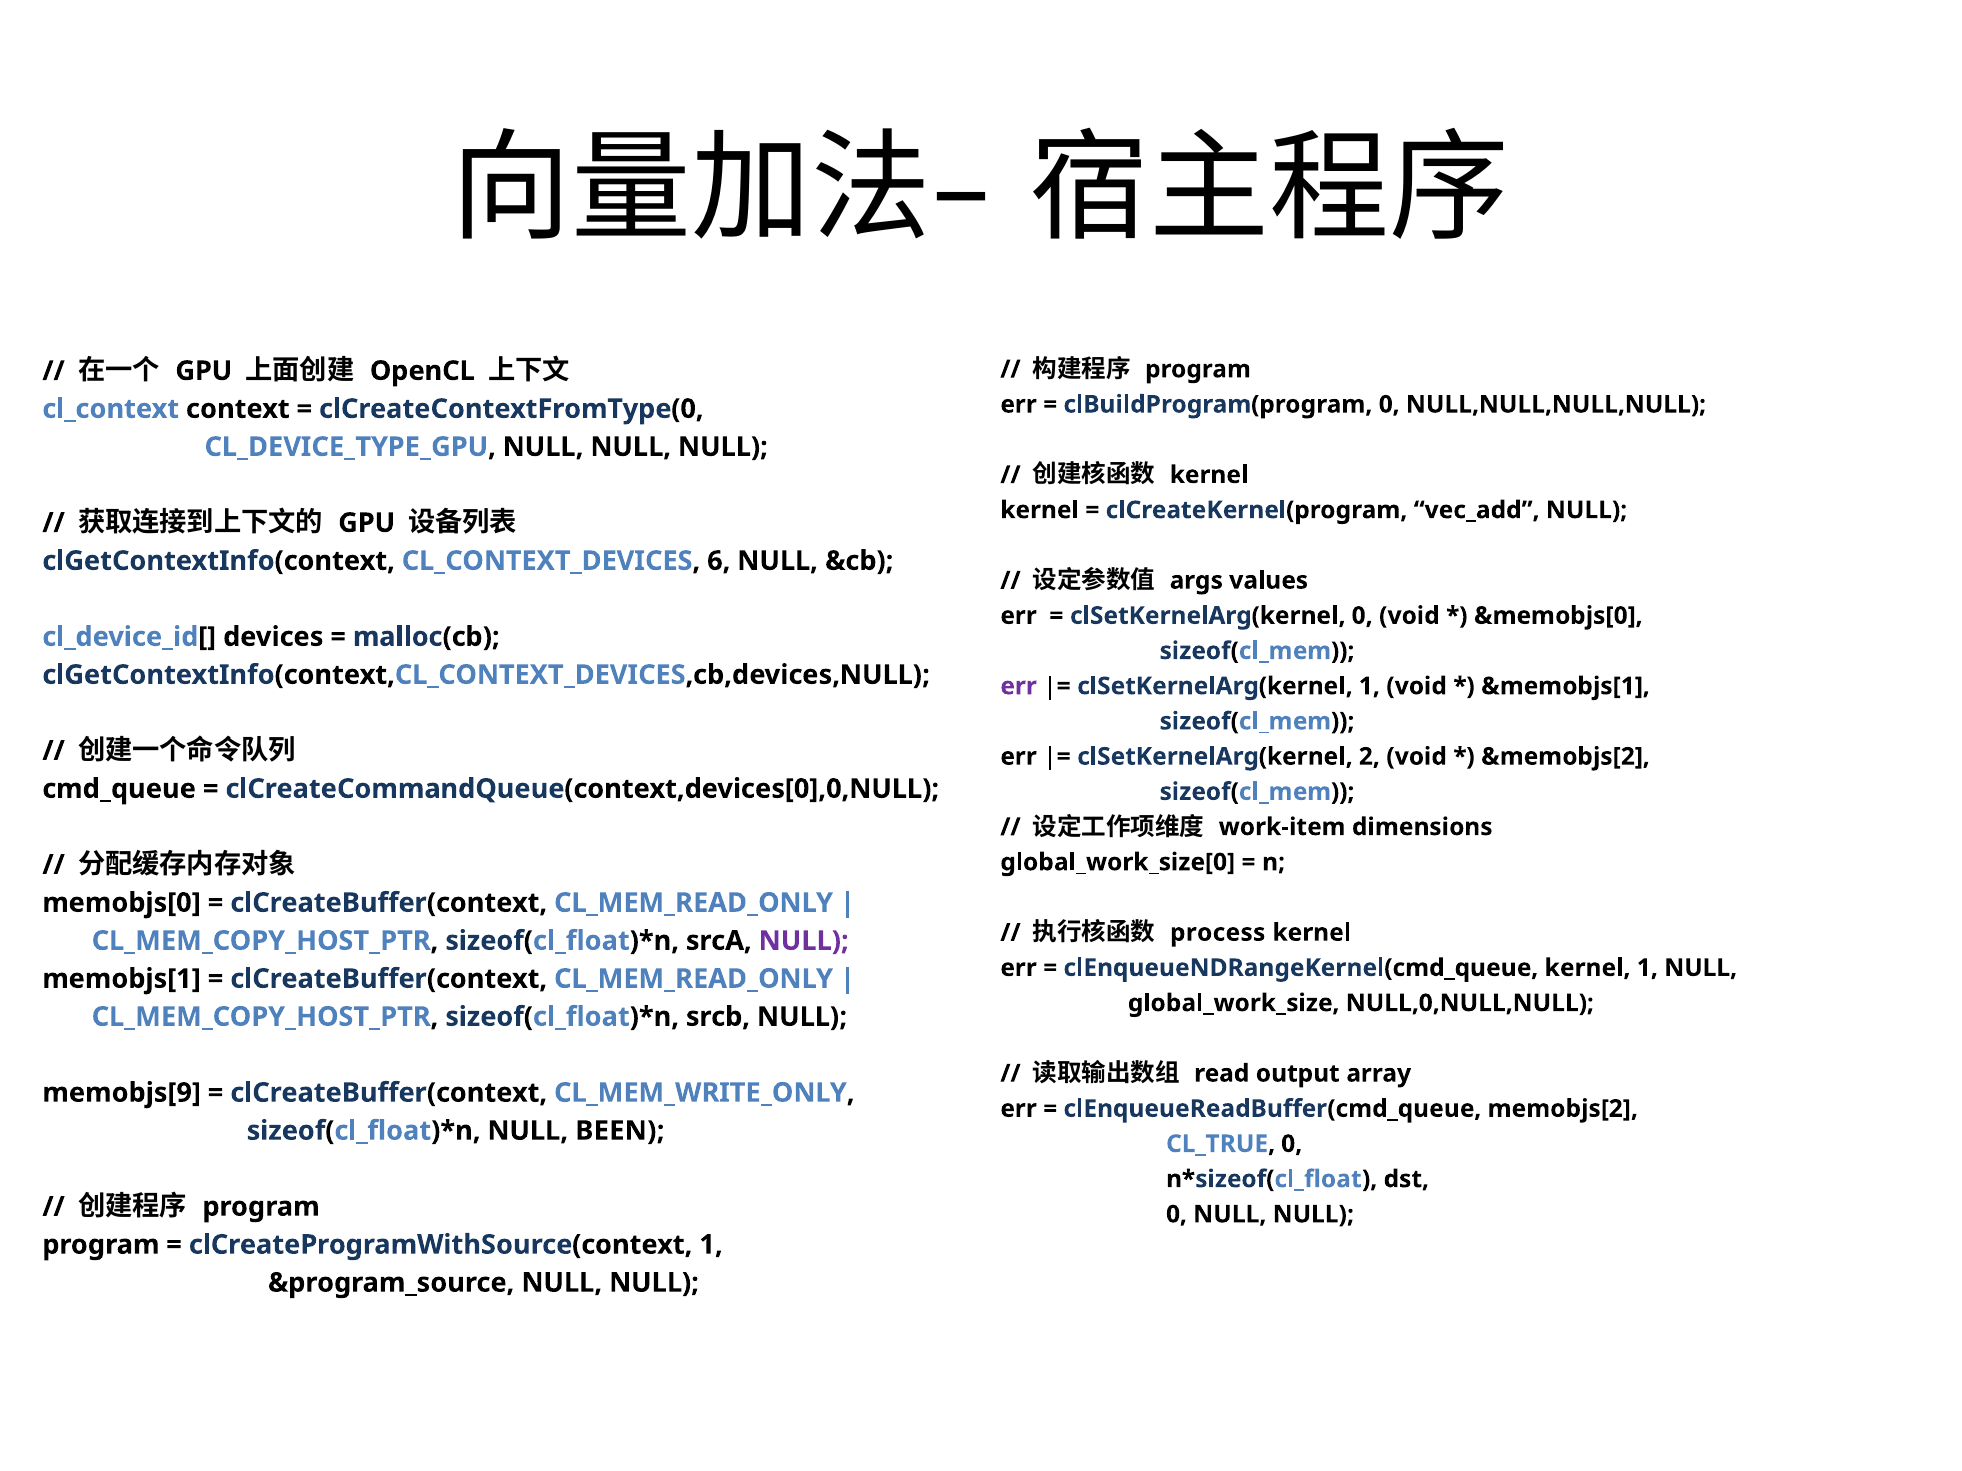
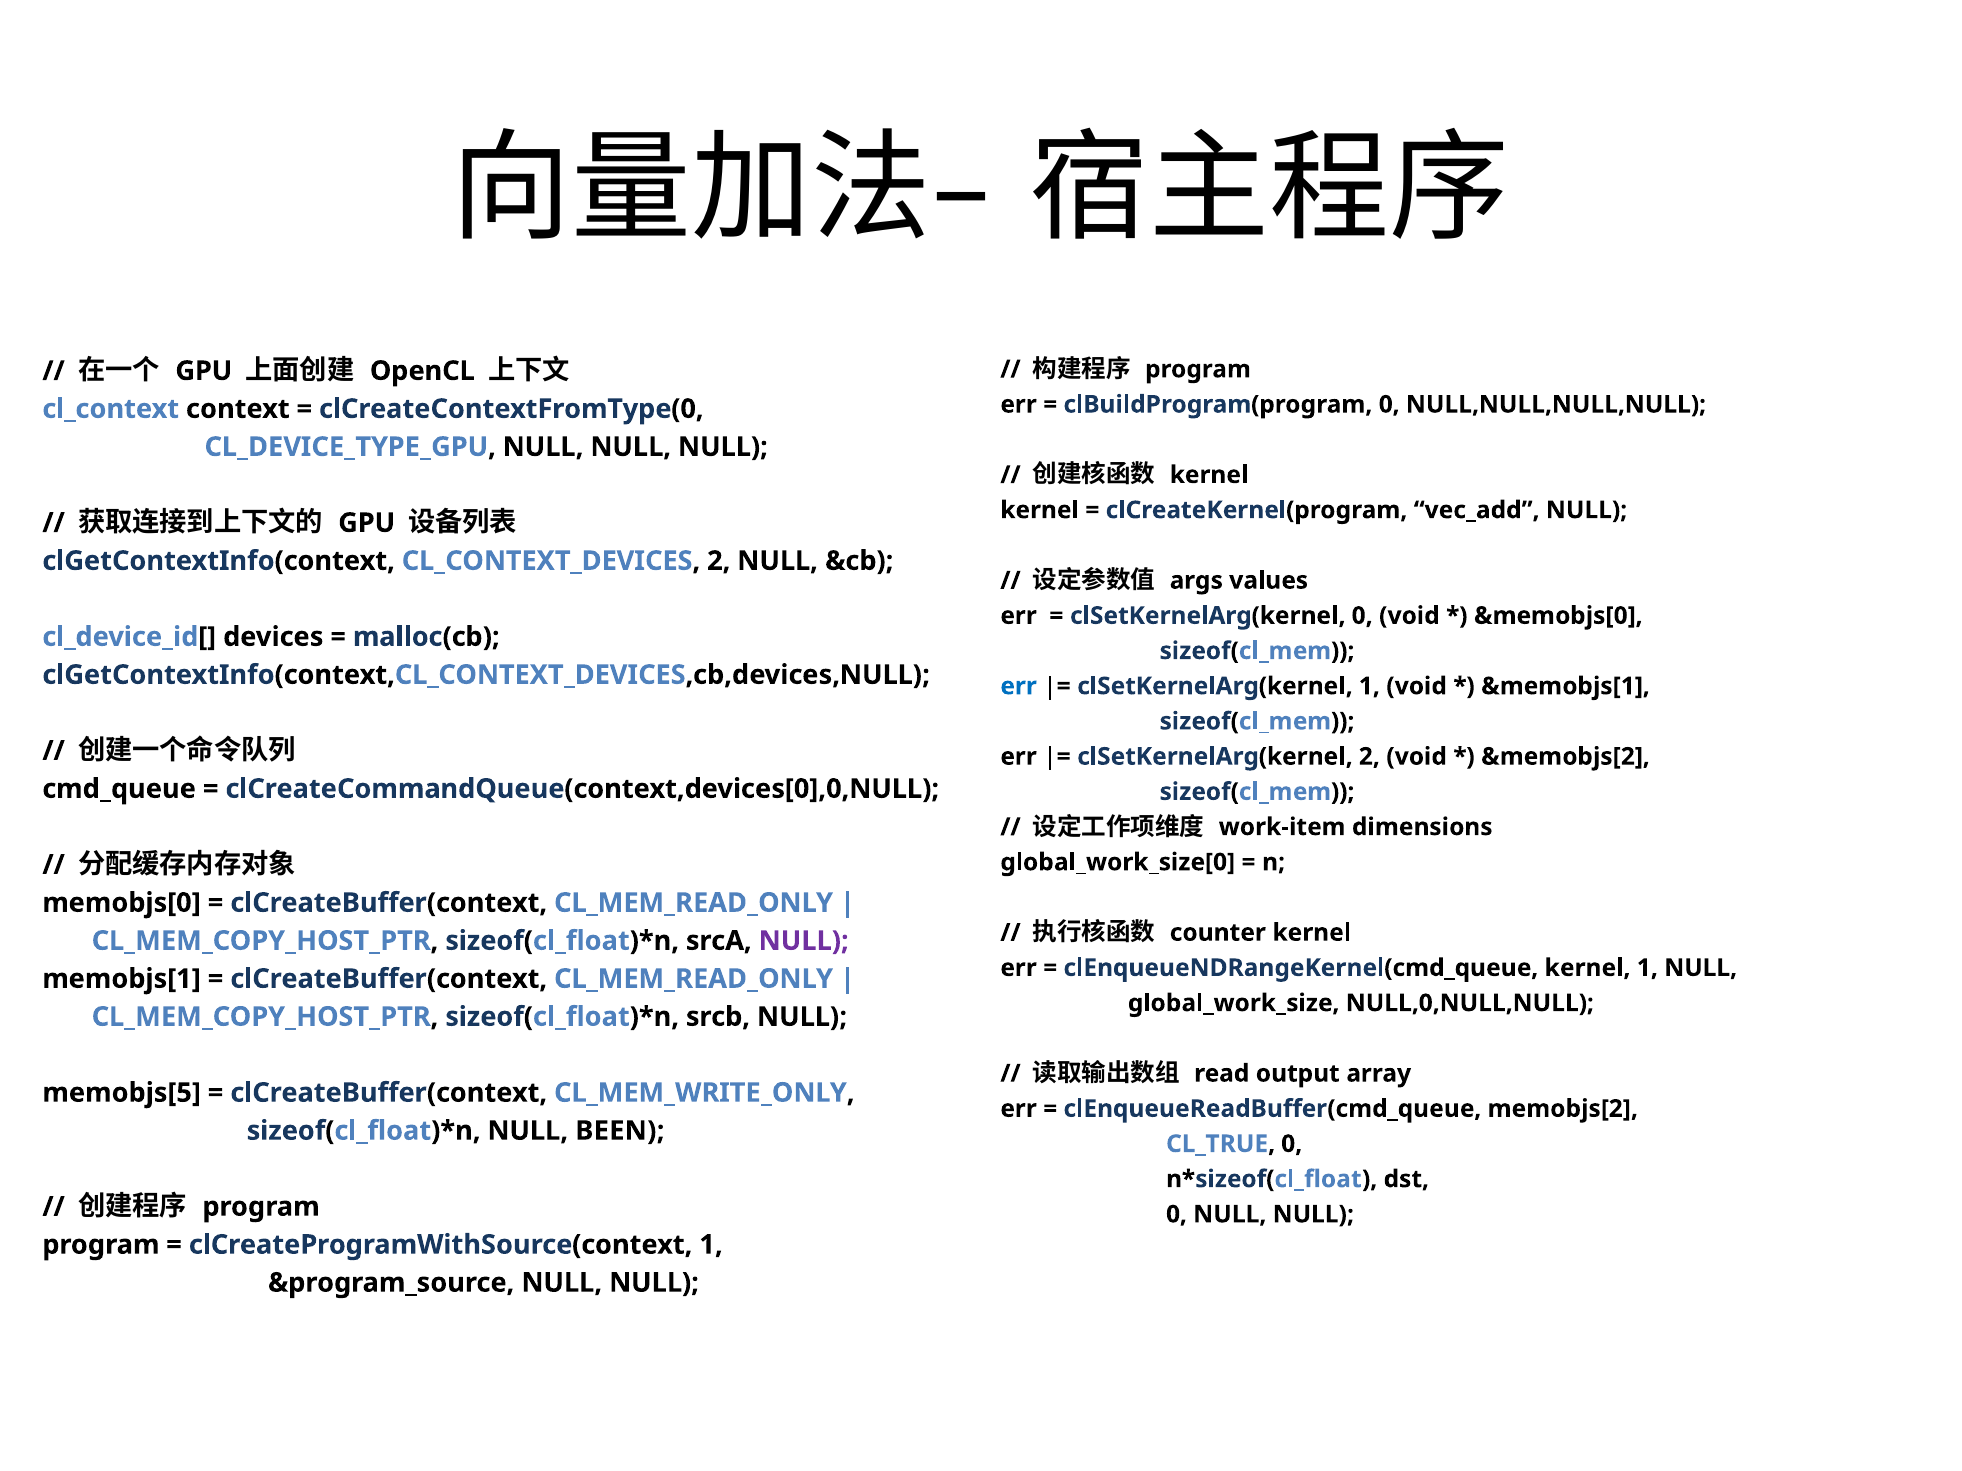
CL_CONTEXT_DEVICES 6: 6 -> 2 (719, 561)
err colour: purple -> blue (1019, 686)
process: process -> counter (1218, 933)
memobjs[9: memobjs[9 -> memobjs[5 (122, 1093)
